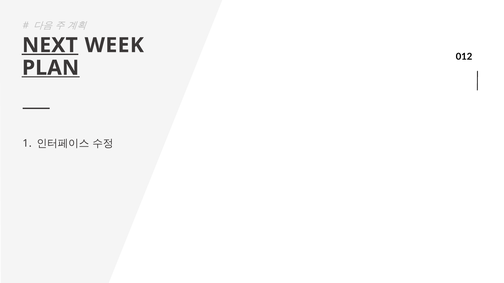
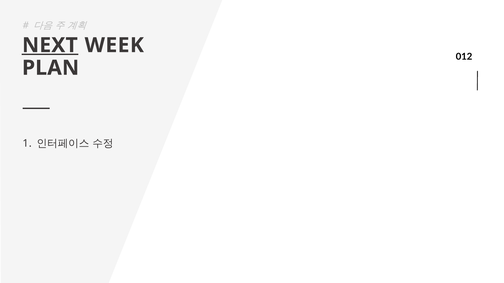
PLAN underline: present -> none (51, 68)
